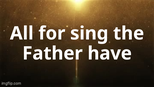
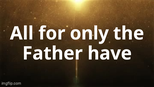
sing: sing -> only (89, 33)
